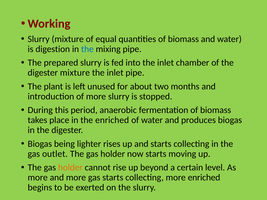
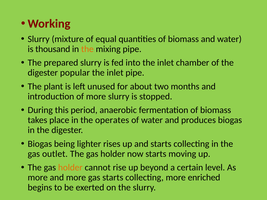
digestion: digestion -> thousand (53, 49)
the colour: blue -> orange (87, 49)
digester mixture: mixture -> popular (75, 73)
the enriched: enriched -> operates (112, 120)
